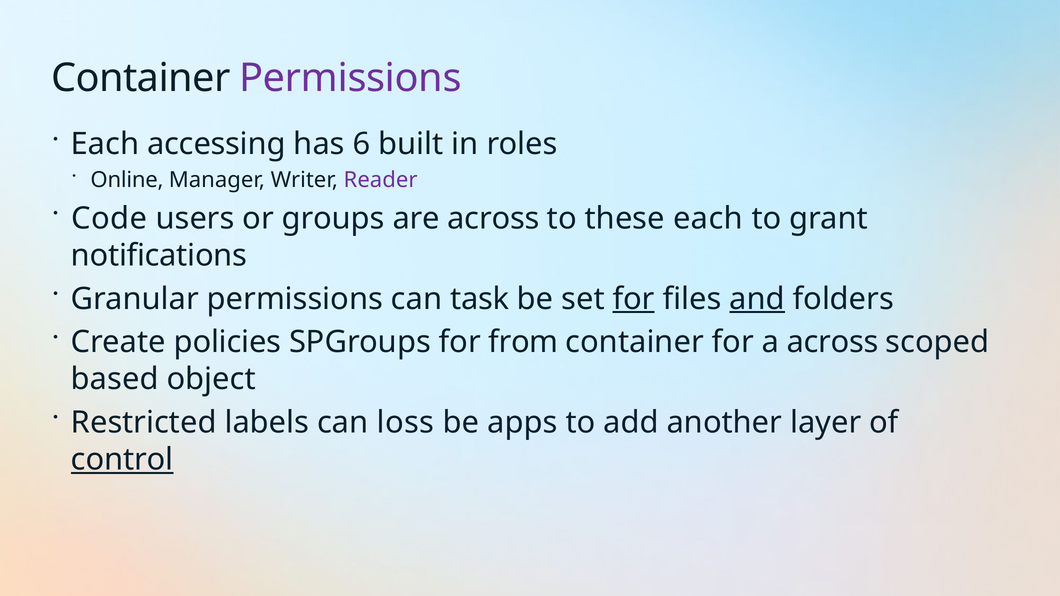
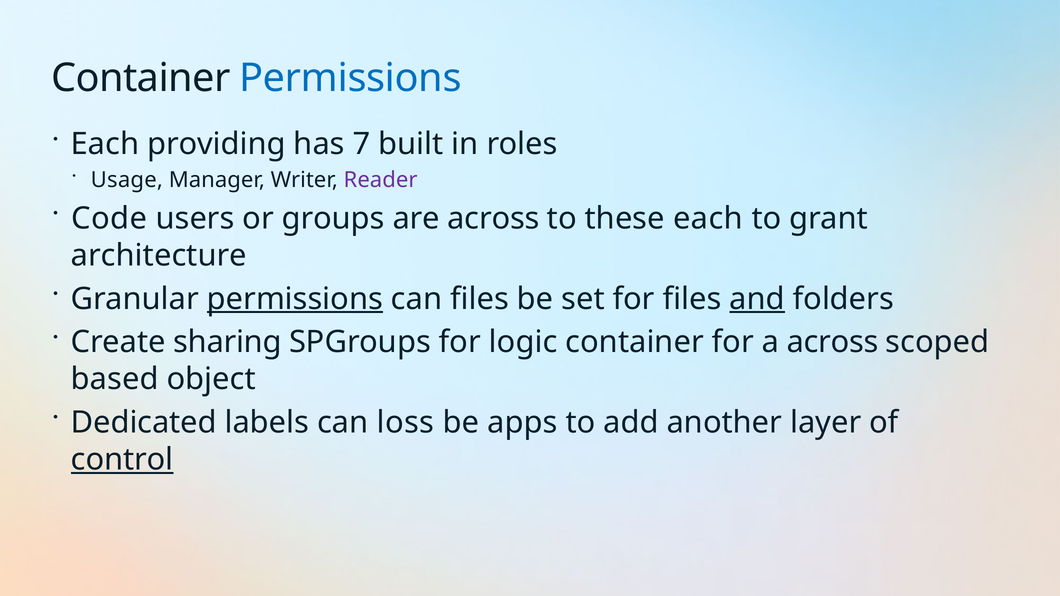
Permissions colour: purple -> blue (350, 78)
accessing: accessing -> providing (216, 144)
6: 6 -> 7 (362, 144)
Online: Online -> Usage (127, 180)
notifications: notifications -> architecture (159, 256)
permissions underline: none -> present (295, 299)
can task: task -> files (480, 299)
for underline: present -> none (634, 299)
policies: policies -> sharing (228, 342)
from: from -> logic (523, 342)
Restricted: Restricted -> Dedicated (144, 423)
